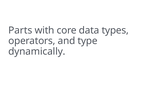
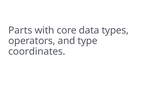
dynamically: dynamically -> coordinates (37, 52)
